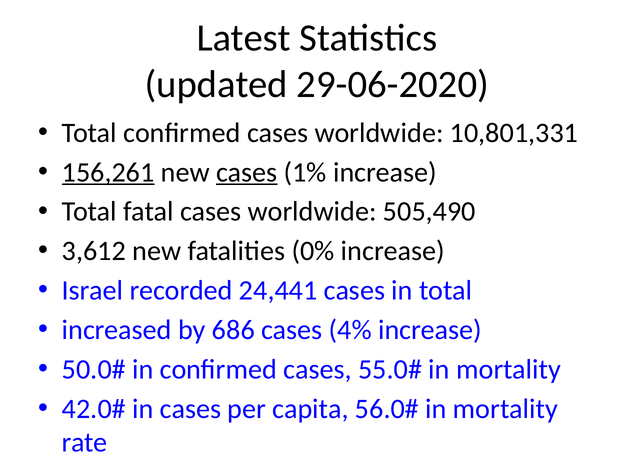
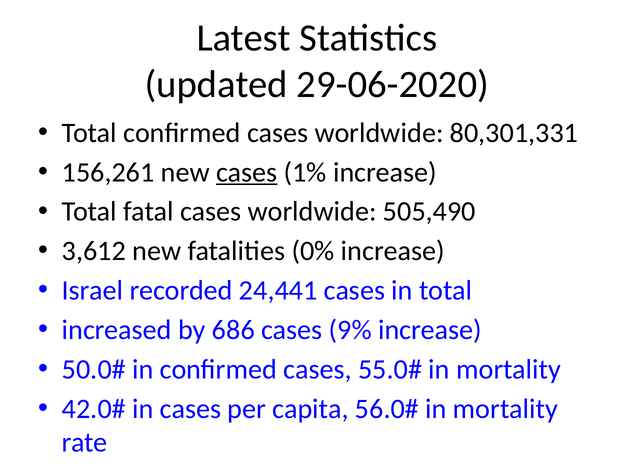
10,801,331: 10,801,331 -> 80,301,331 (514, 133)
156,261 underline: present -> none (108, 172)
4%: 4% -> 9% (350, 330)
